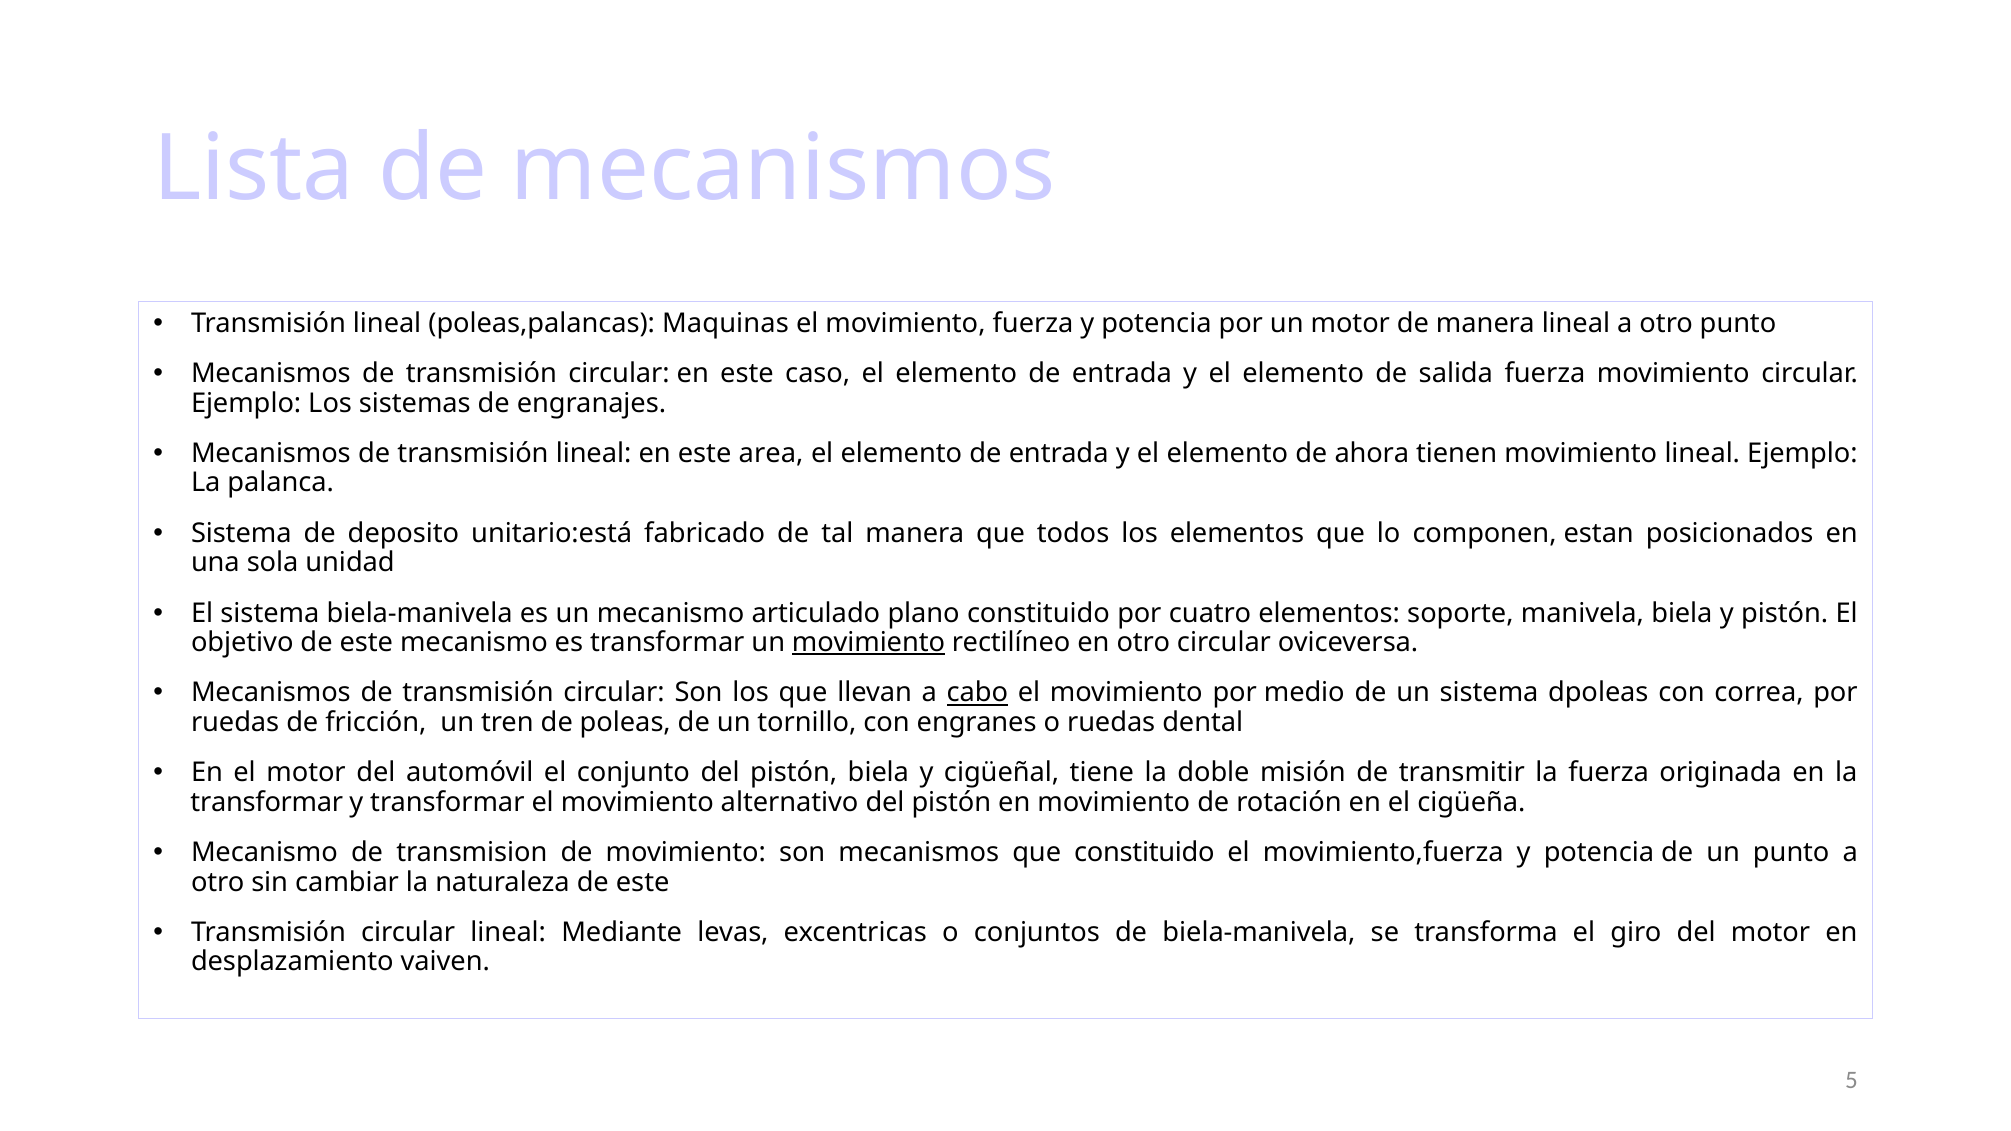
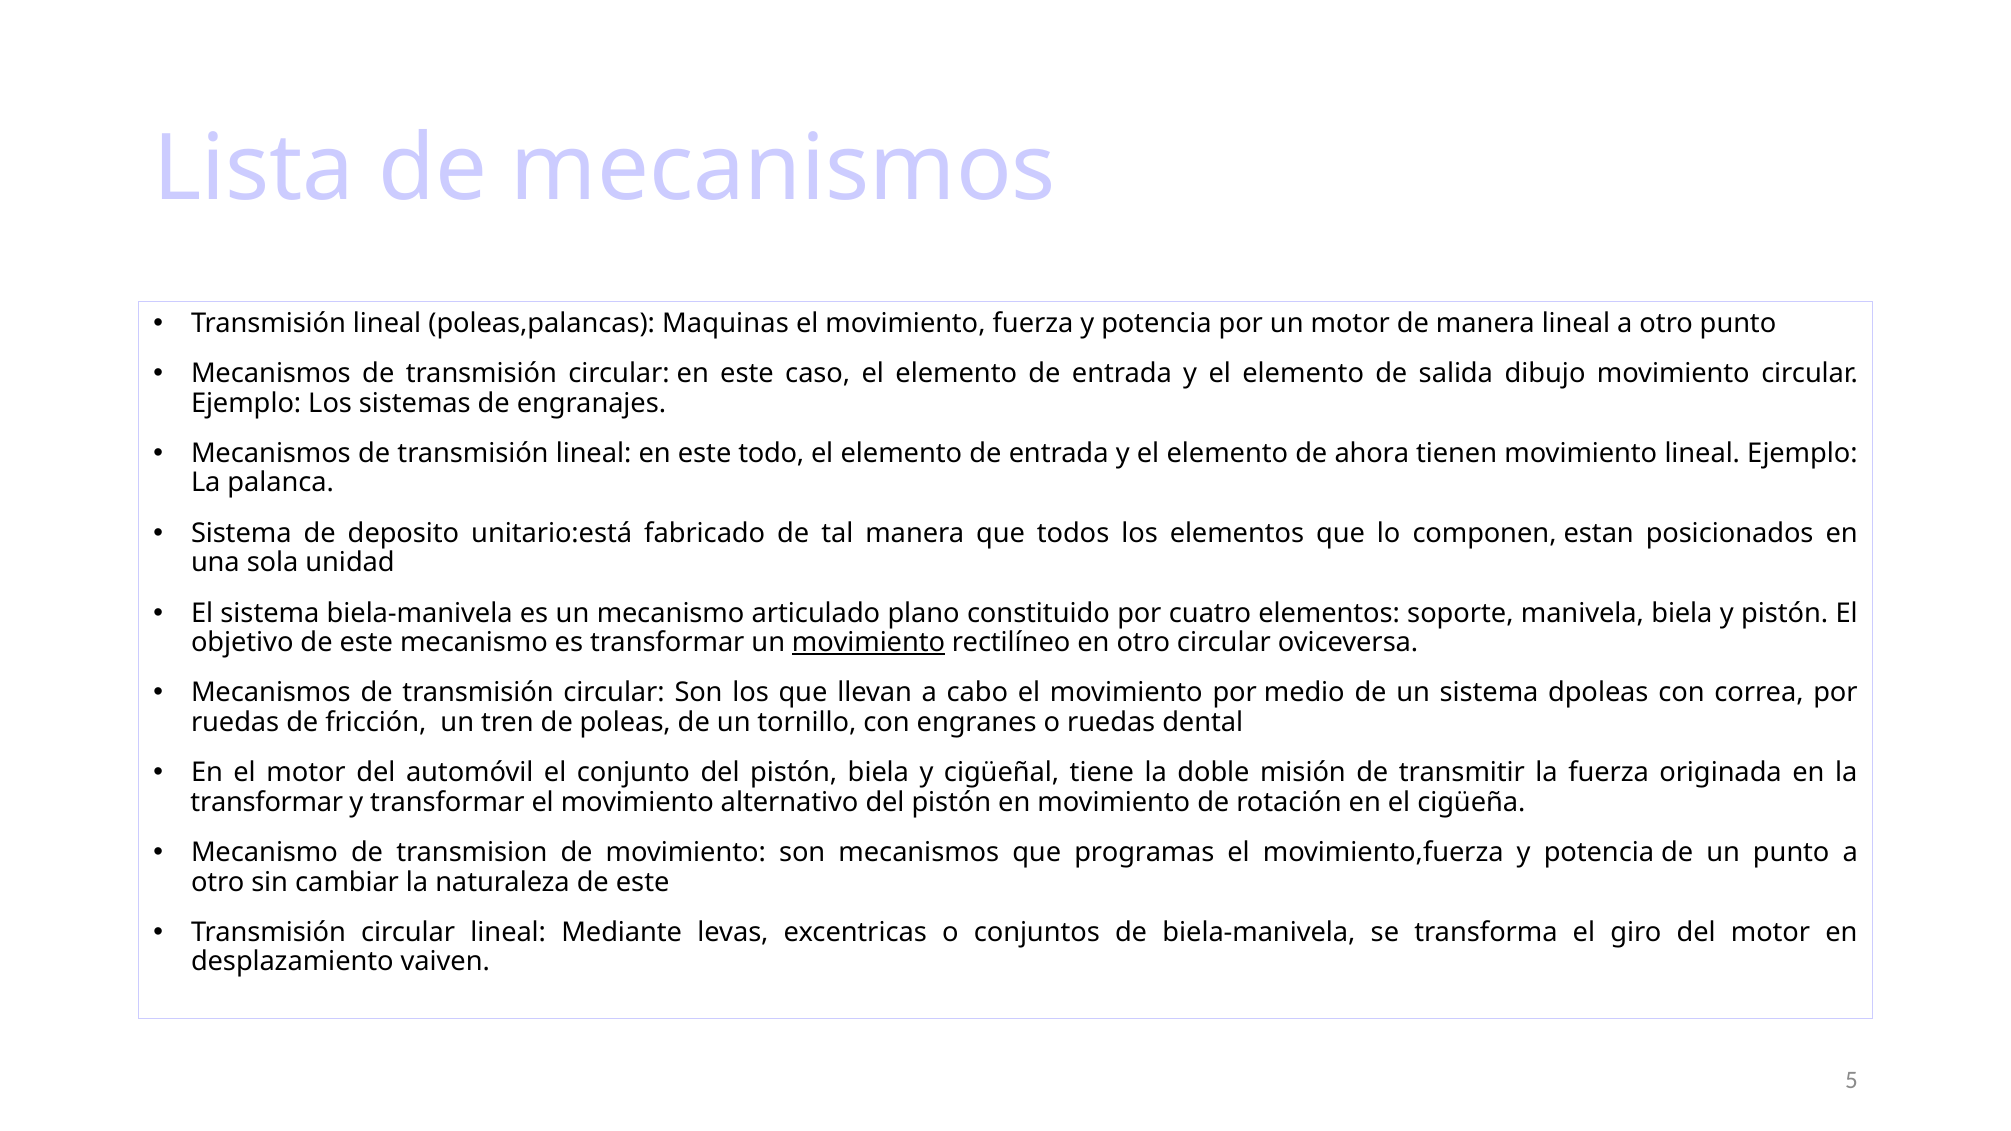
salida fuerza: fuerza -> dibujo (1545, 374)
area: area -> todo (771, 454)
cabo underline: present -> none (977, 693)
que constituido: constituido -> programas (1144, 853)
